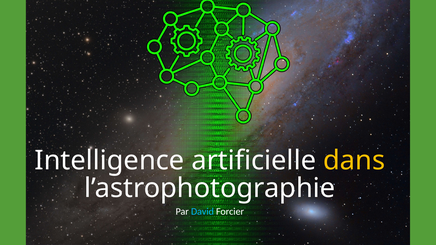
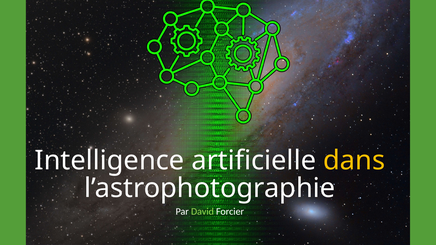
David colour: light blue -> light green (202, 212)
